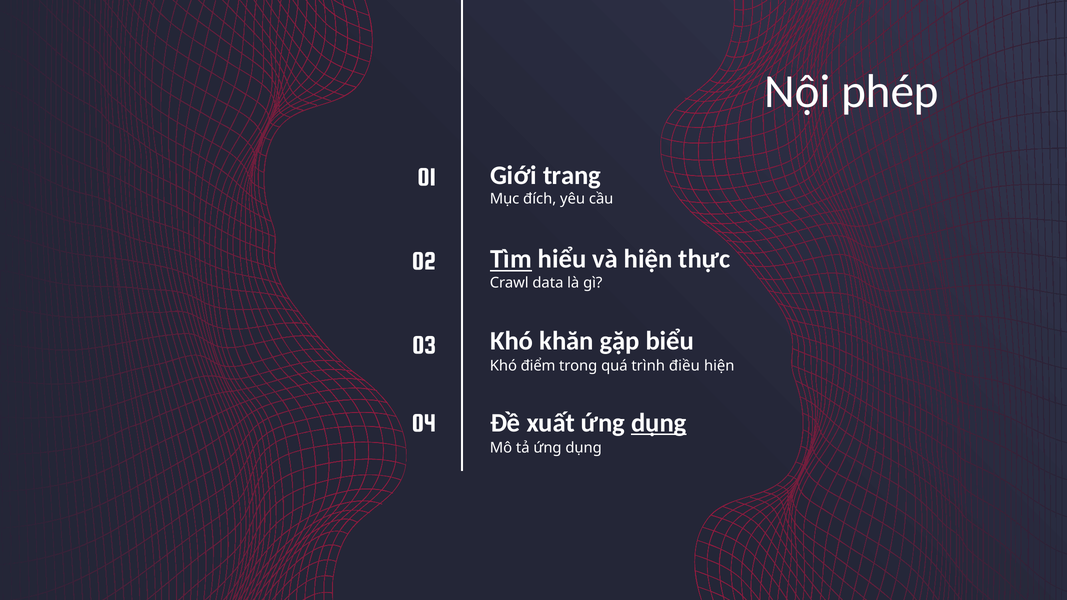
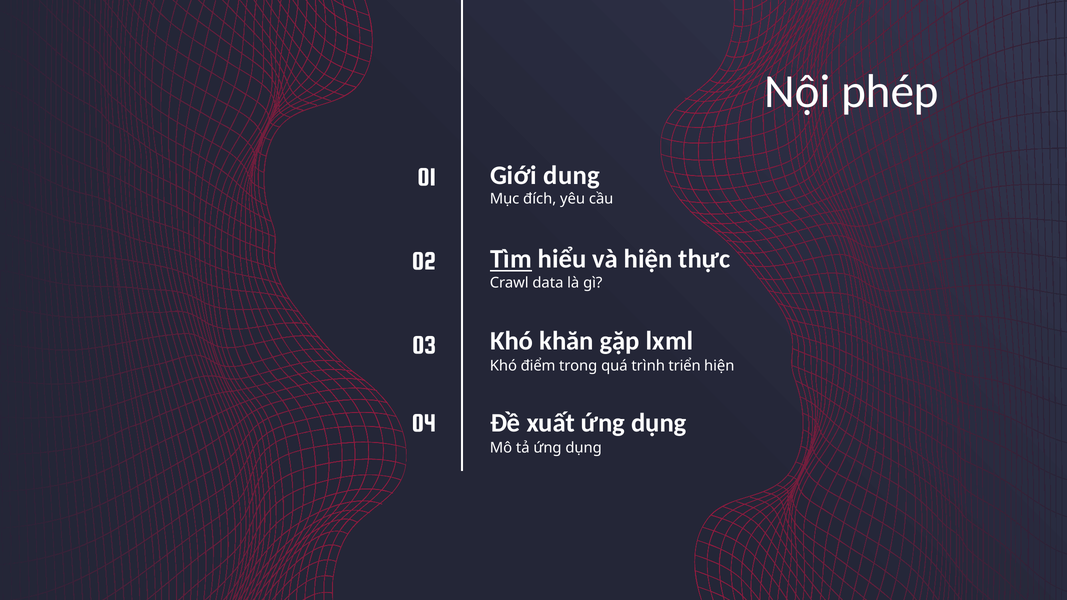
trang: trang -> dung (572, 175)
biểu: biểu -> lxml (670, 341)
điều: điều -> triển (685, 366)
dụng underline: present -> none (659, 423)
